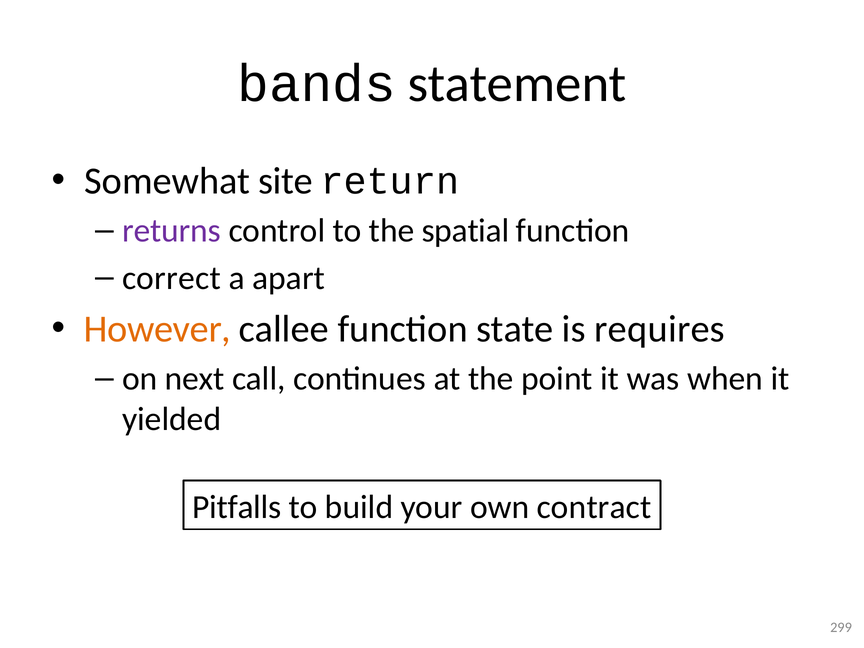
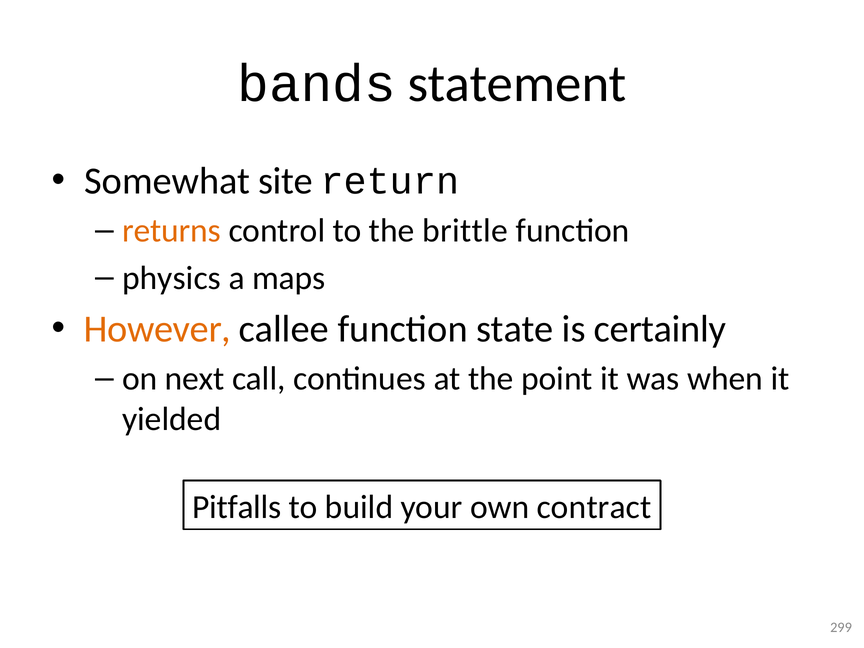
returns colour: purple -> orange (172, 231)
spatial: spatial -> brittle (465, 231)
correct: correct -> physics (171, 278)
apart: apart -> maps (289, 278)
requires: requires -> certainly (660, 329)
